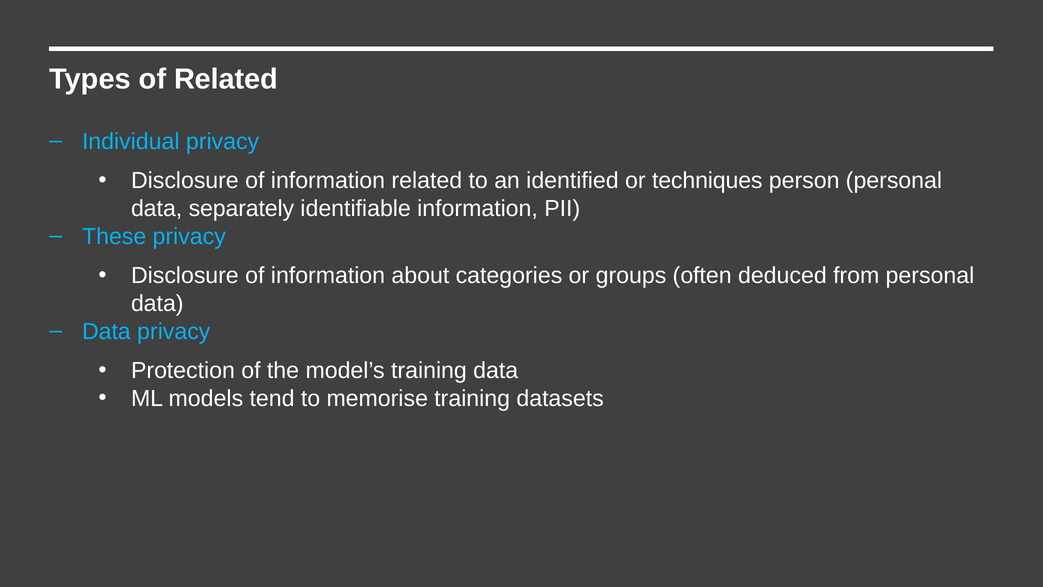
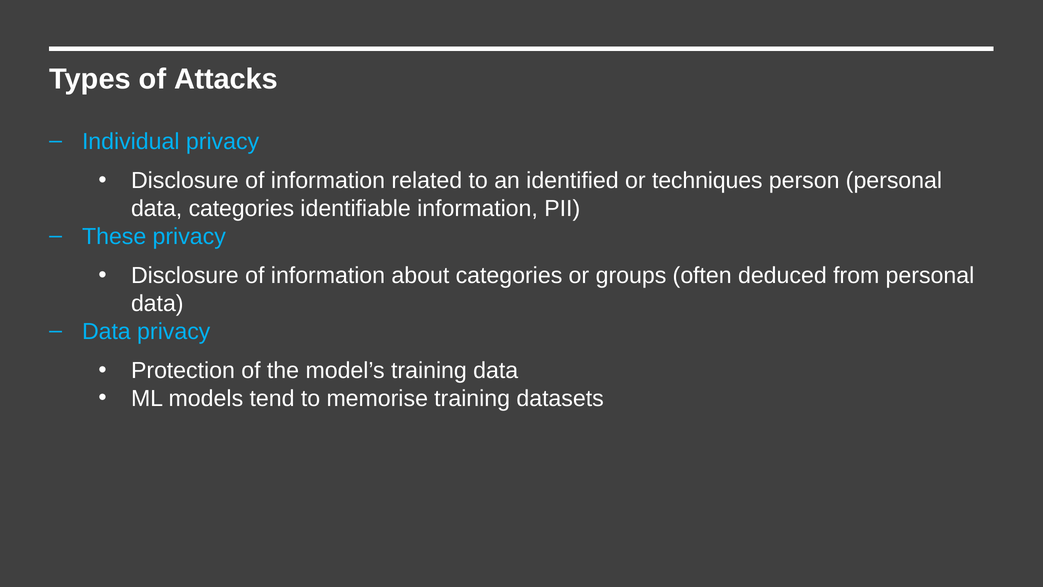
of Related: Related -> Attacks (226, 79)
data separately: separately -> categories (241, 208)
